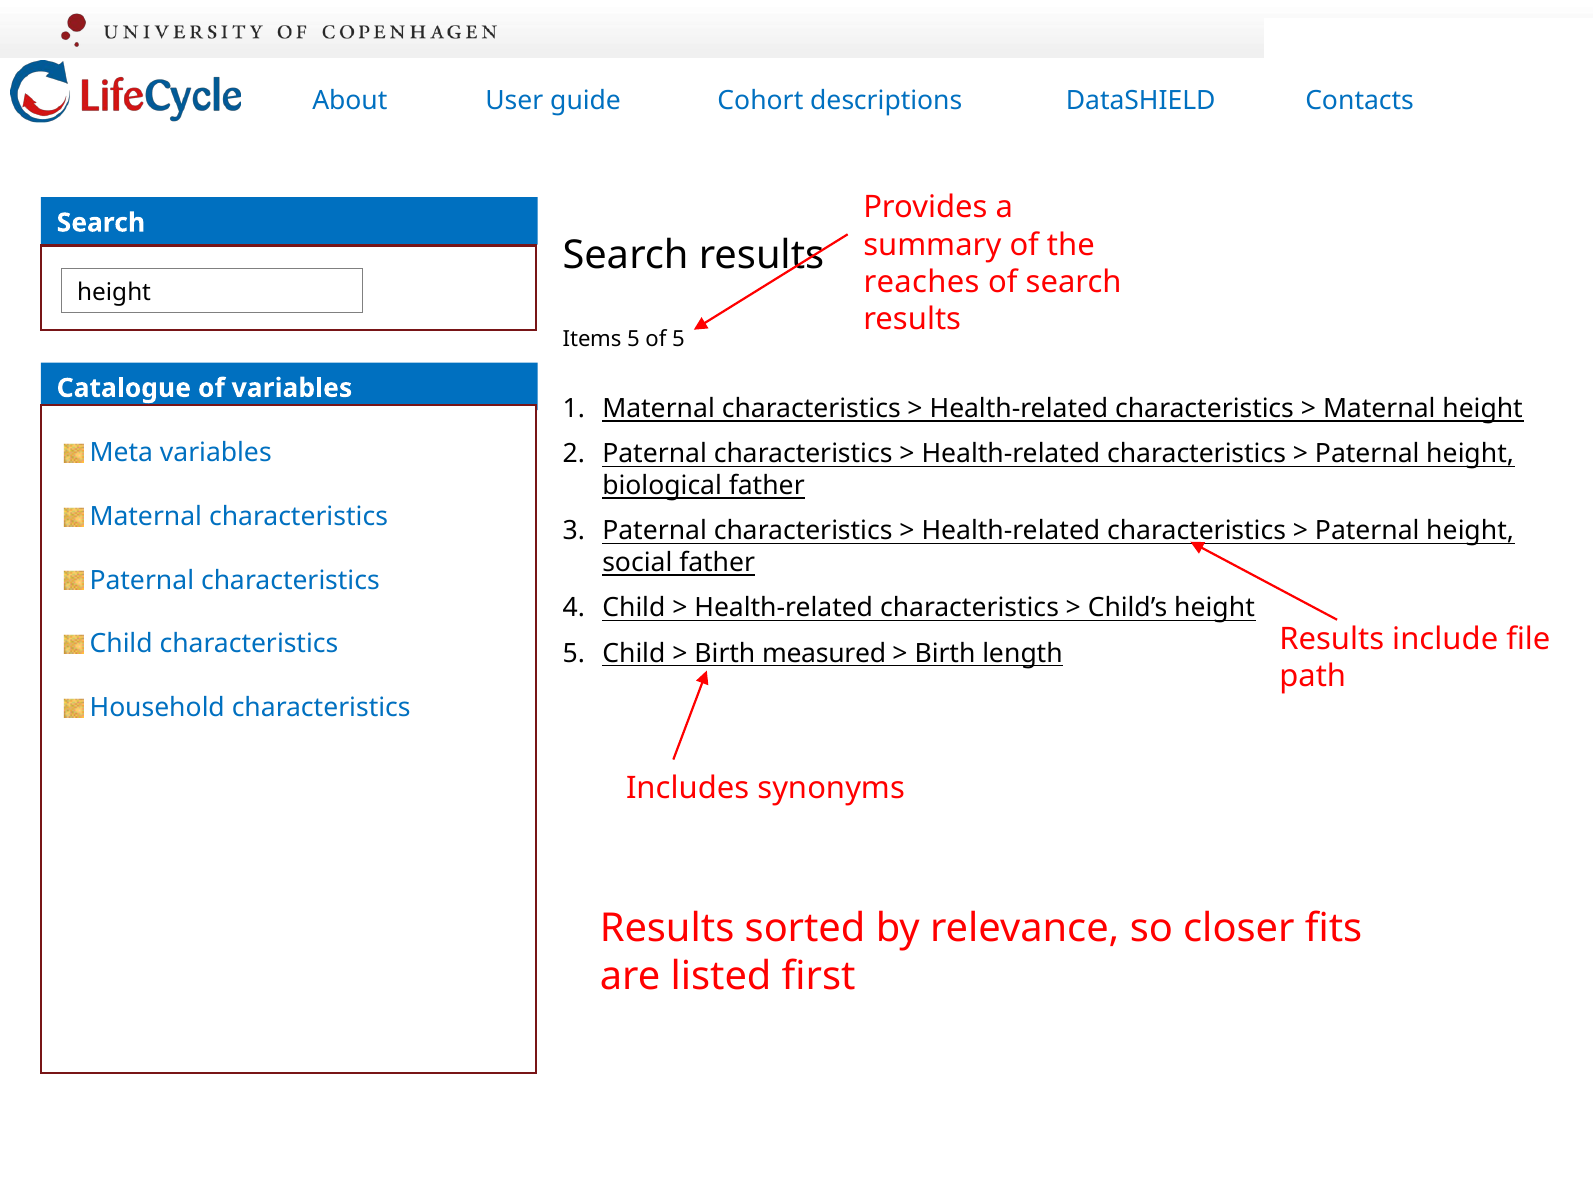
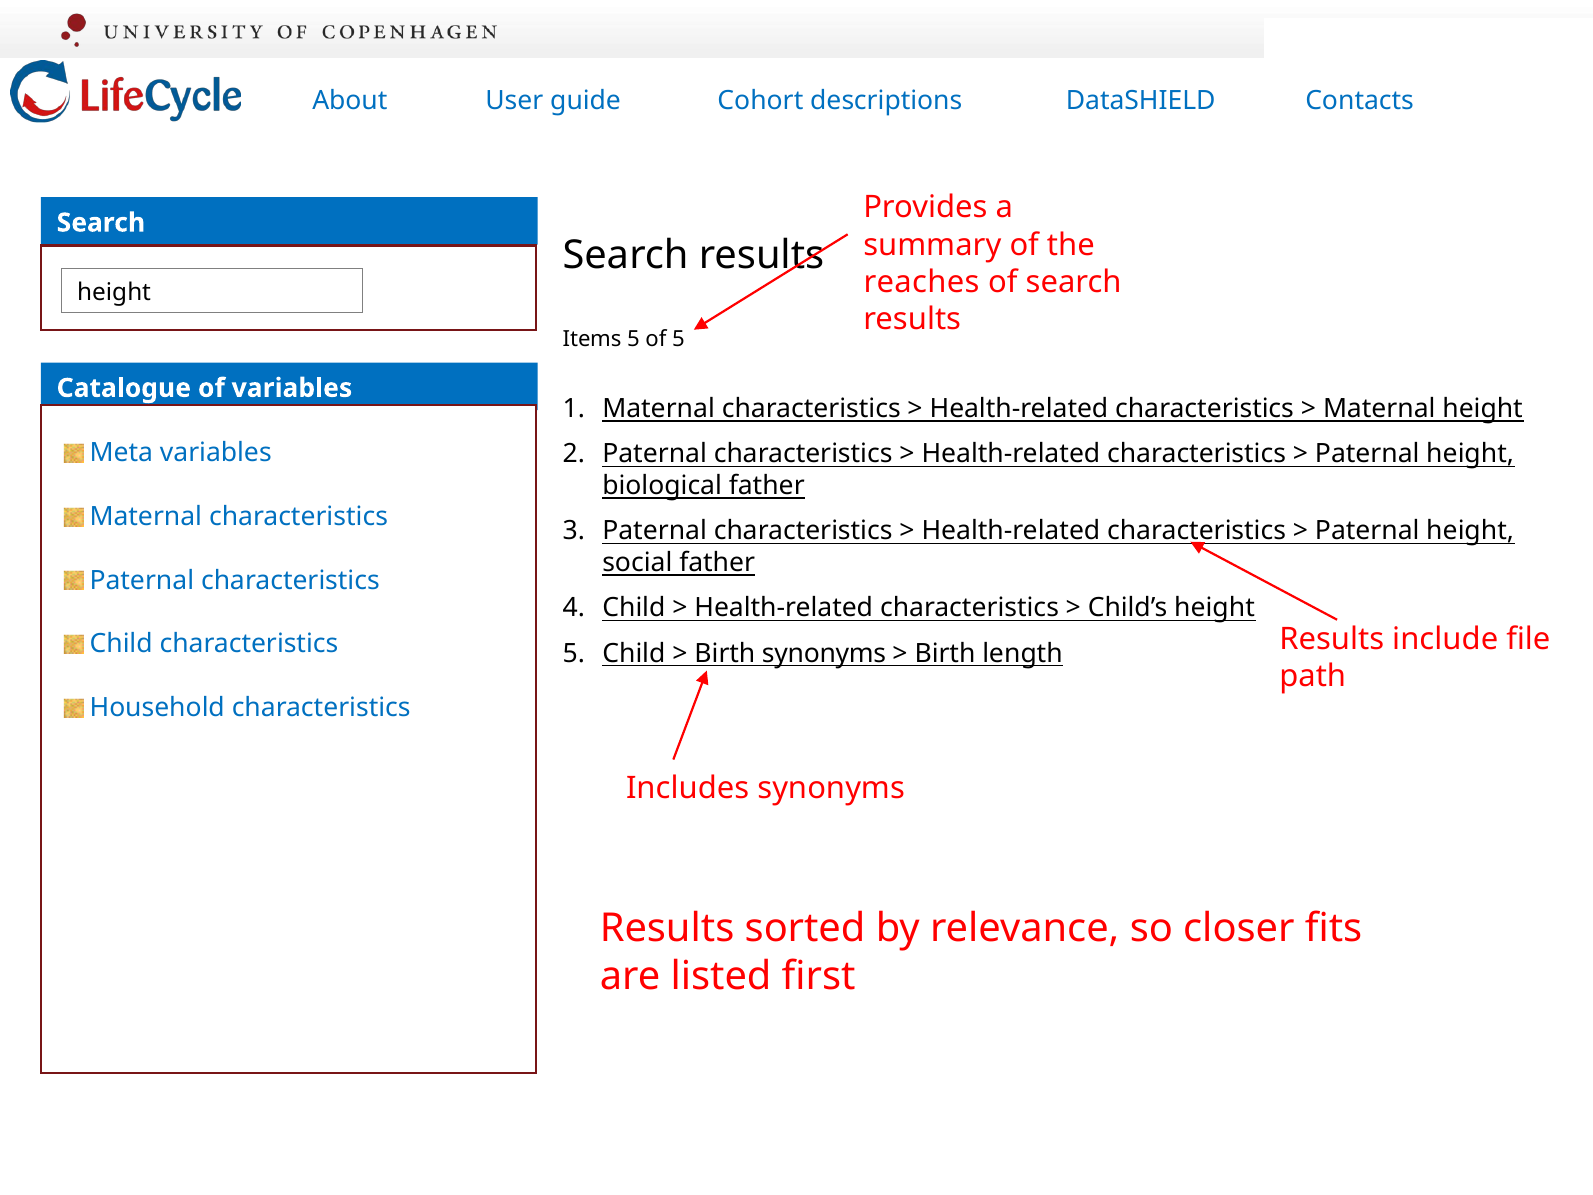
Birth measured: measured -> synonyms (824, 653)
